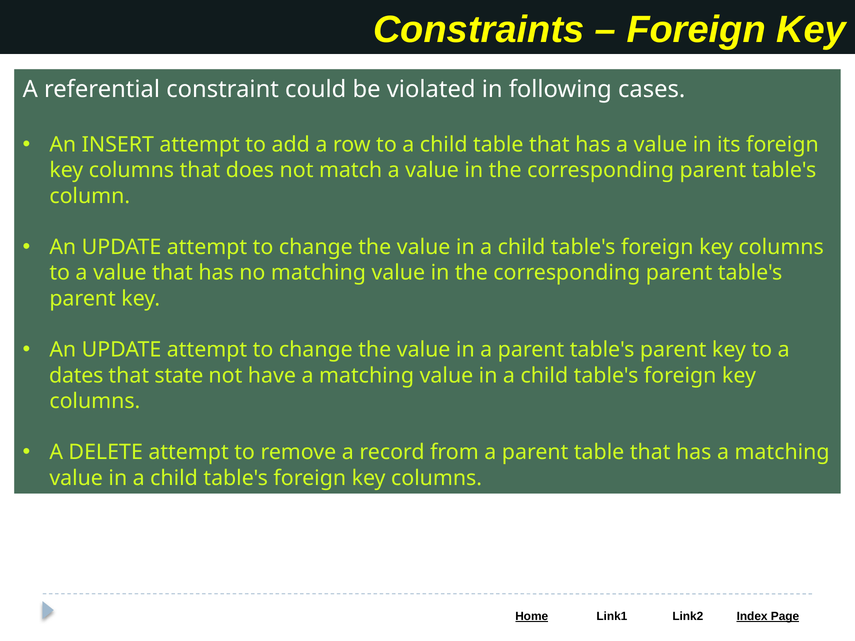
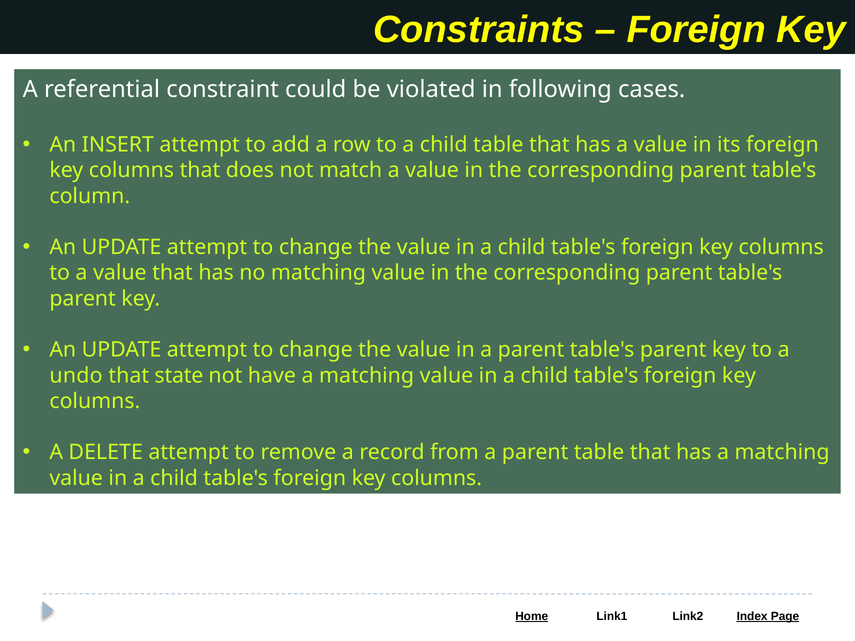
dates: dates -> undo (76, 376)
